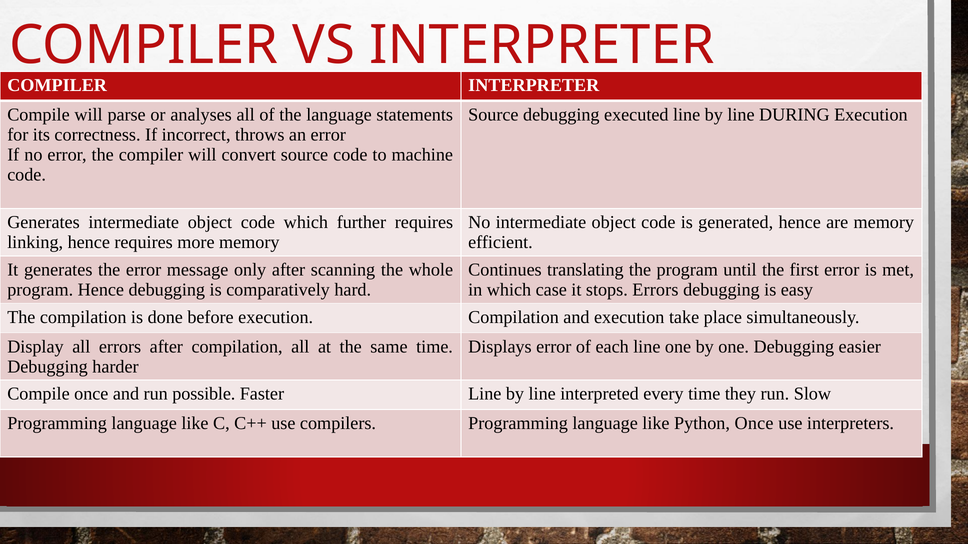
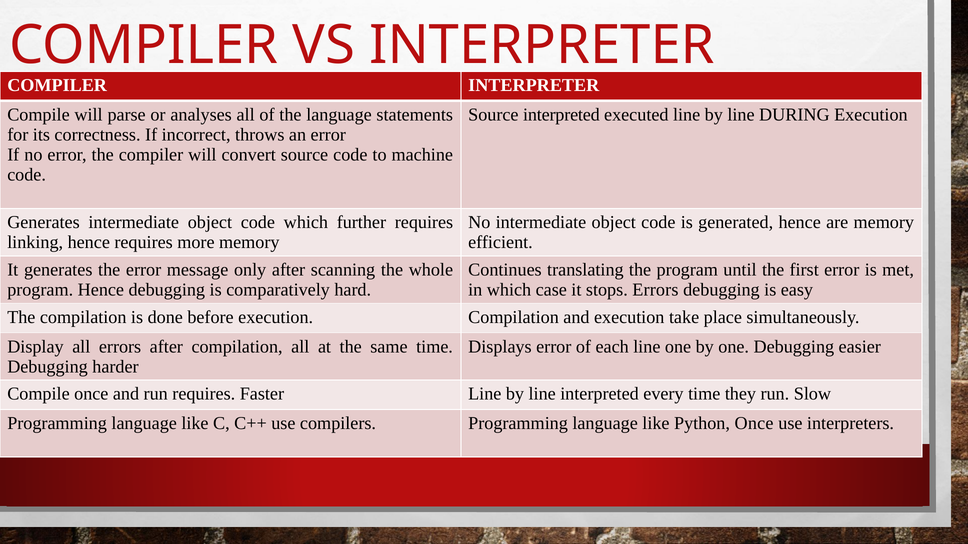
Source debugging: debugging -> interpreted (561, 115)
run possible: possible -> requires (204, 394)
